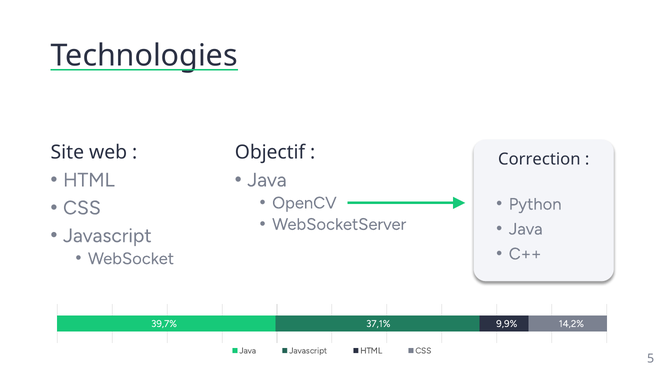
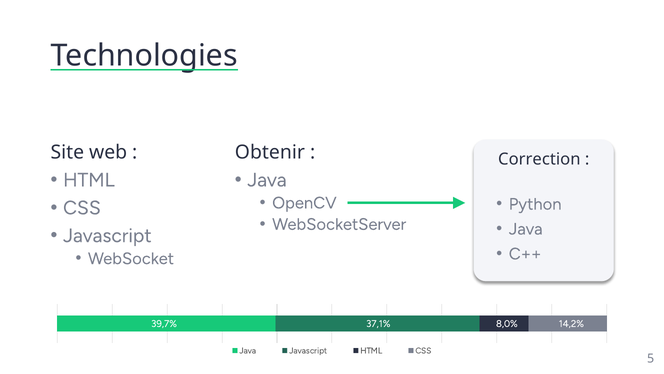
Objectif: Objectif -> Obtenir (270, 152)
9,9%: 9,9% -> 8,0% (507, 323)
